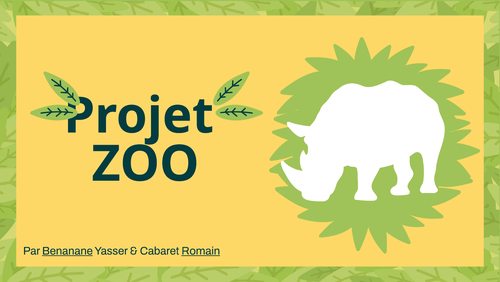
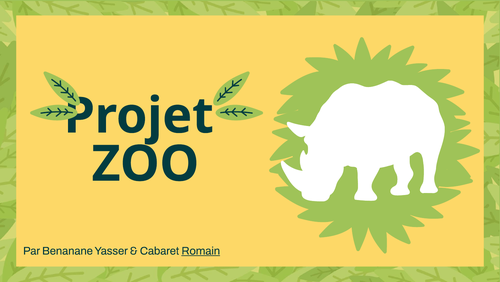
Benanane underline: present -> none (67, 250)
